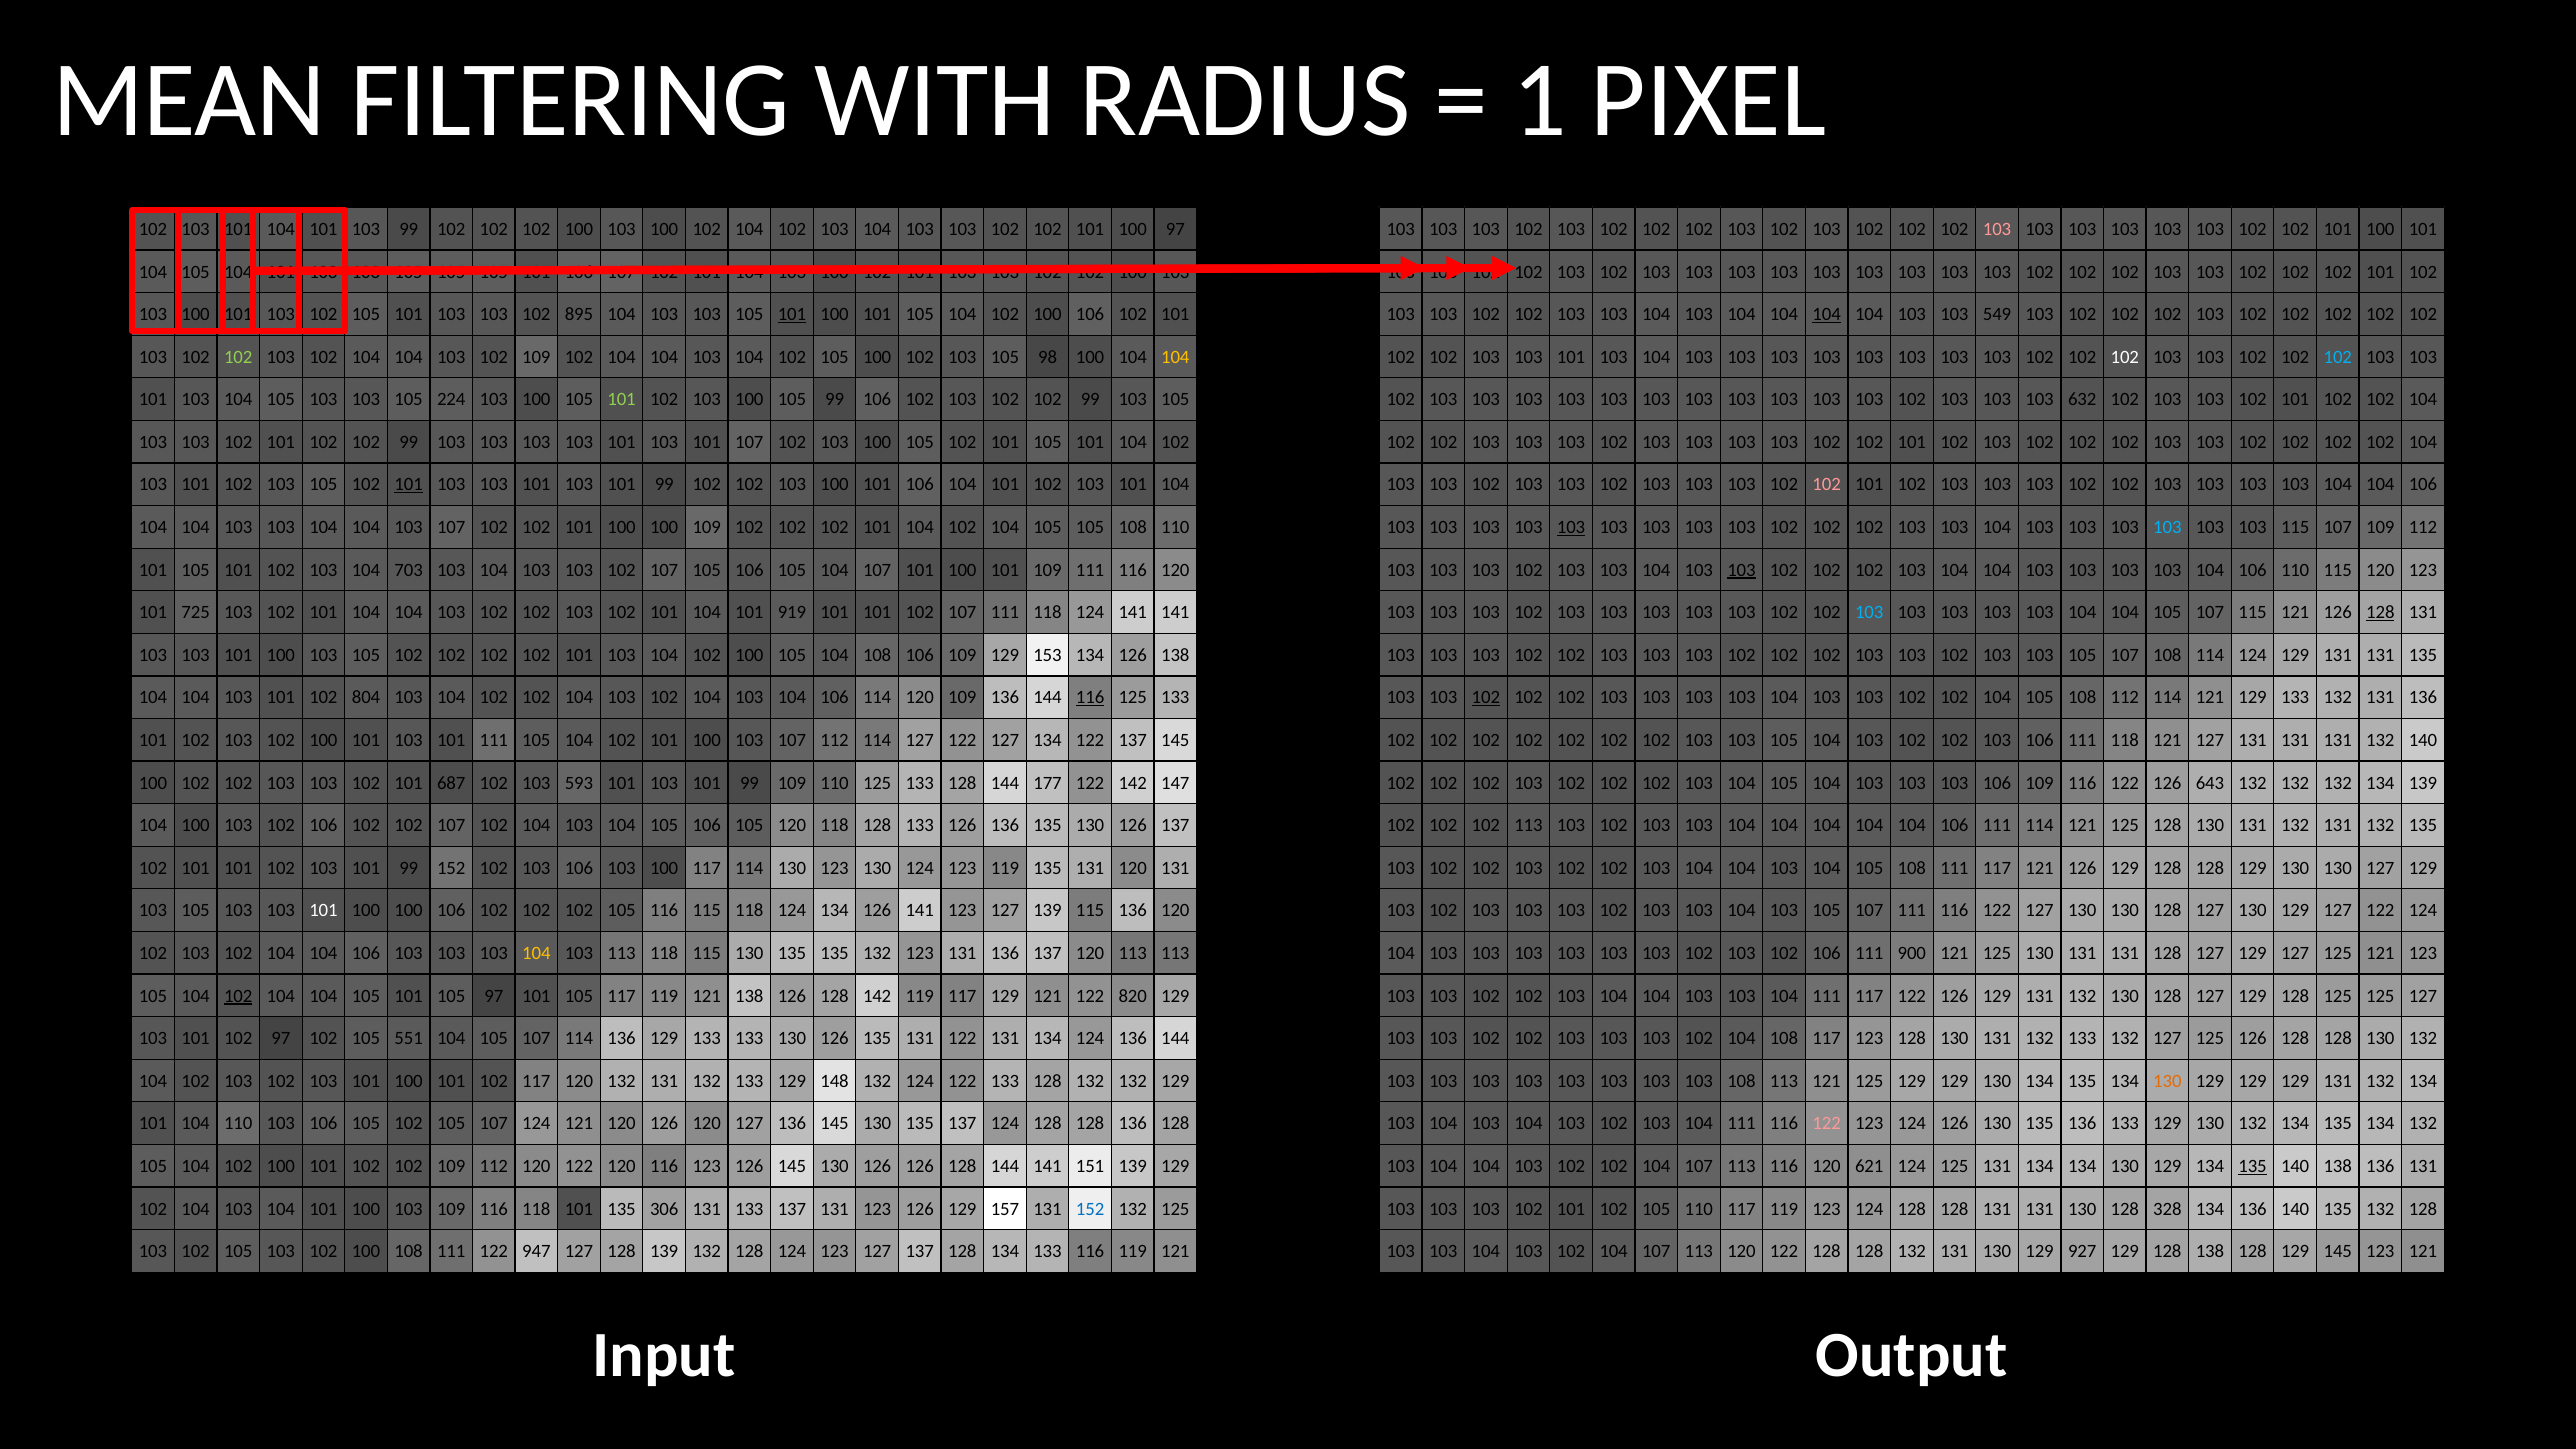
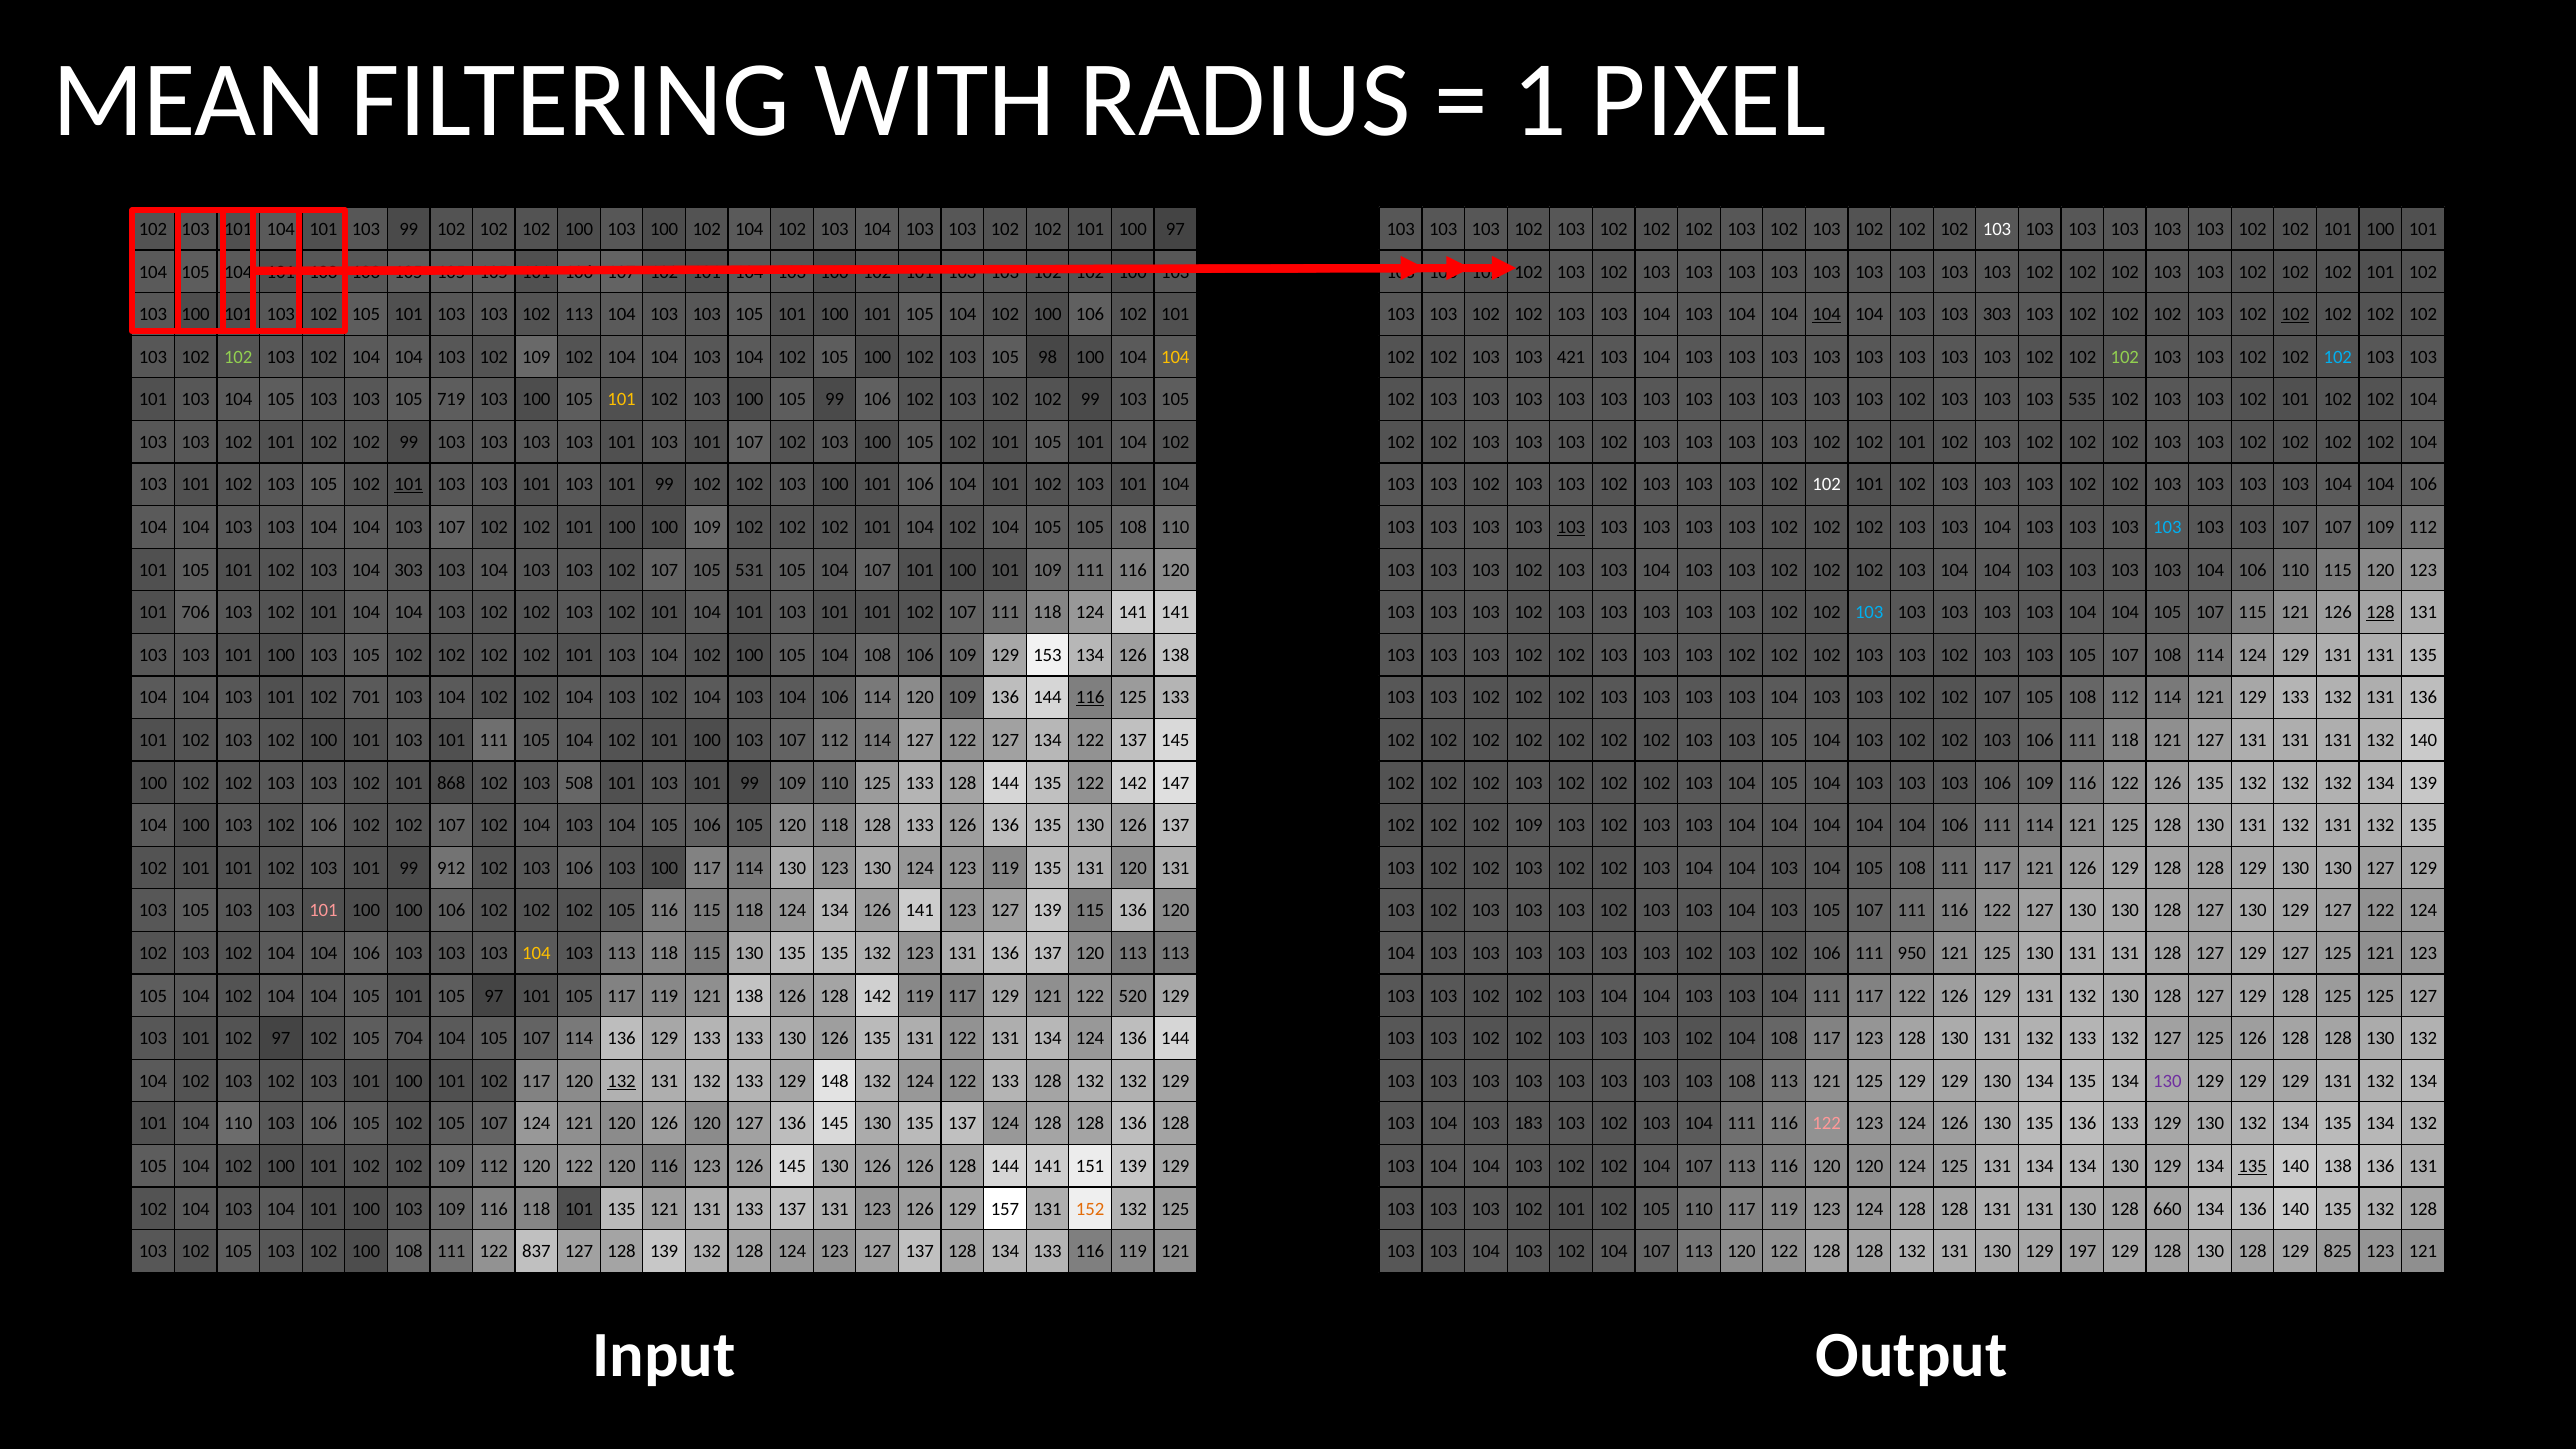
103 colour: pink -> white (1997, 229)
102 895: 895 -> 113 (579, 314)
101 underline: present -> none (792, 314)
103 549: 549 -> 303 (1997, 314)
102 underline: none -> present (2295, 314)
102 103 103 101: 101 -> 421 (1571, 357)
102 colour: white -> light green (2125, 357)
224: 224 -> 719 (451, 400)
101 colour: light green -> yellow (622, 400)
632: 632 -> 535 (2082, 400)
102 colour: pink -> white (1827, 485)
103 103 115: 115 -> 107 (2295, 527)
104 703: 703 -> 303 (409, 570)
107 105 106: 106 -> 531 (749, 570)
103 underline: present -> none (1741, 570)
725: 725 -> 706 (196, 613)
919: 919 -> 103 (792, 613)
804: 804 -> 701 (366, 698)
102 underline: present -> none (1486, 698)
104: 104 -> 107 (1997, 698)
687: 687 -> 868 (451, 783)
593: 593 -> 508 (579, 783)
144 177: 177 -> 135 (1048, 783)
122 126 643: 643 -> 135 (2210, 783)
102 102 102 113: 113 -> 109 (1528, 826)
99 152: 152 -> 912 (451, 868)
101 colour: white -> pink (323, 911)
900: 900 -> 950 (1912, 953)
102 underline: present -> none (238, 996)
820: 820 -> 520 (1133, 996)
551: 551 -> 704 (409, 1039)
132 underline: none -> present (622, 1081)
130 colour: orange -> purple (2167, 1081)
104: 104 -> 183 (1528, 1124)
120 621: 621 -> 120 (1869, 1166)
135 306: 306 -> 121 (664, 1209)
152 colour: blue -> orange (1090, 1209)
328: 328 -> 660 (2167, 1209)
947: 947 -> 837 (536, 1251)
927: 927 -> 197 (2082, 1251)
129 128 138: 138 -> 130 (2210, 1251)
129 145: 145 -> 825 (2338, 1251)
